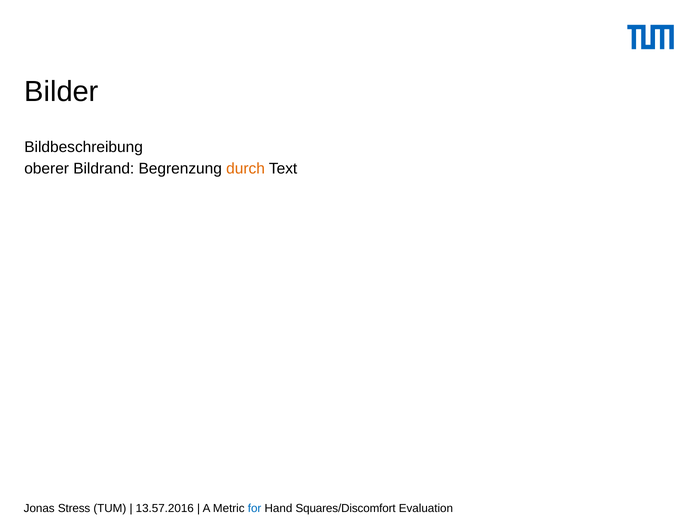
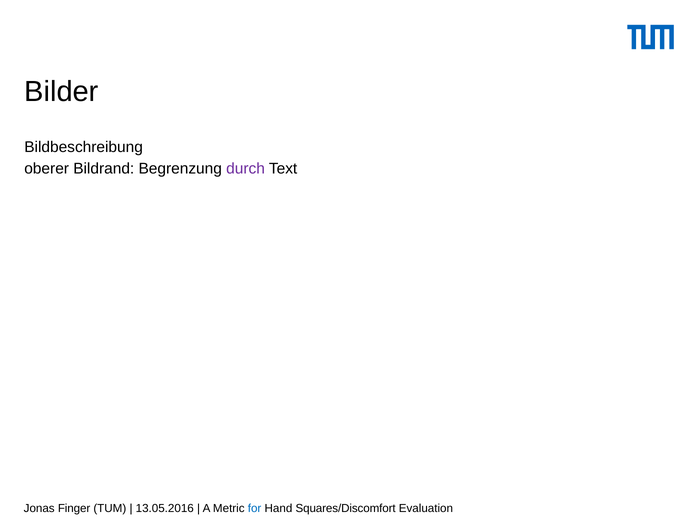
durch colour: orange -> purple (246, 169)
Stress: Stress -> Finger (74, 509)
13.57.2016: 13.57.2016 -> 13.05.2016 (165, 509)
